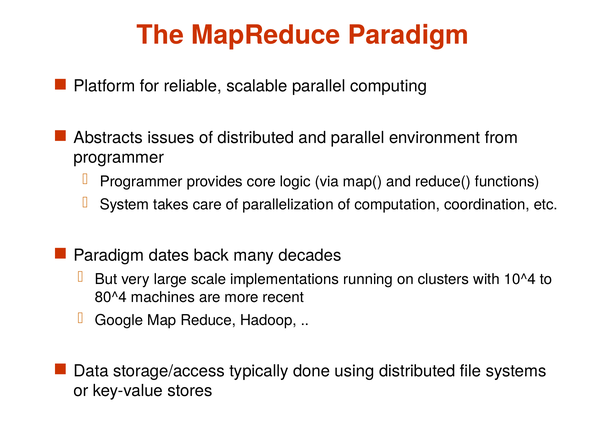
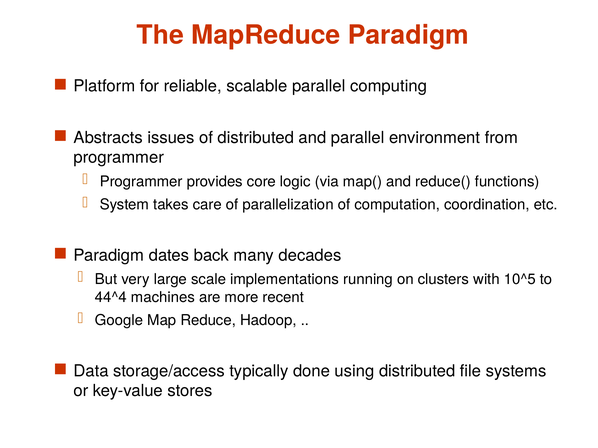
10^4: 10^4 -> 10^5 (520, 280)
80^4: 80^4 -> 44^4 (111, 298)
